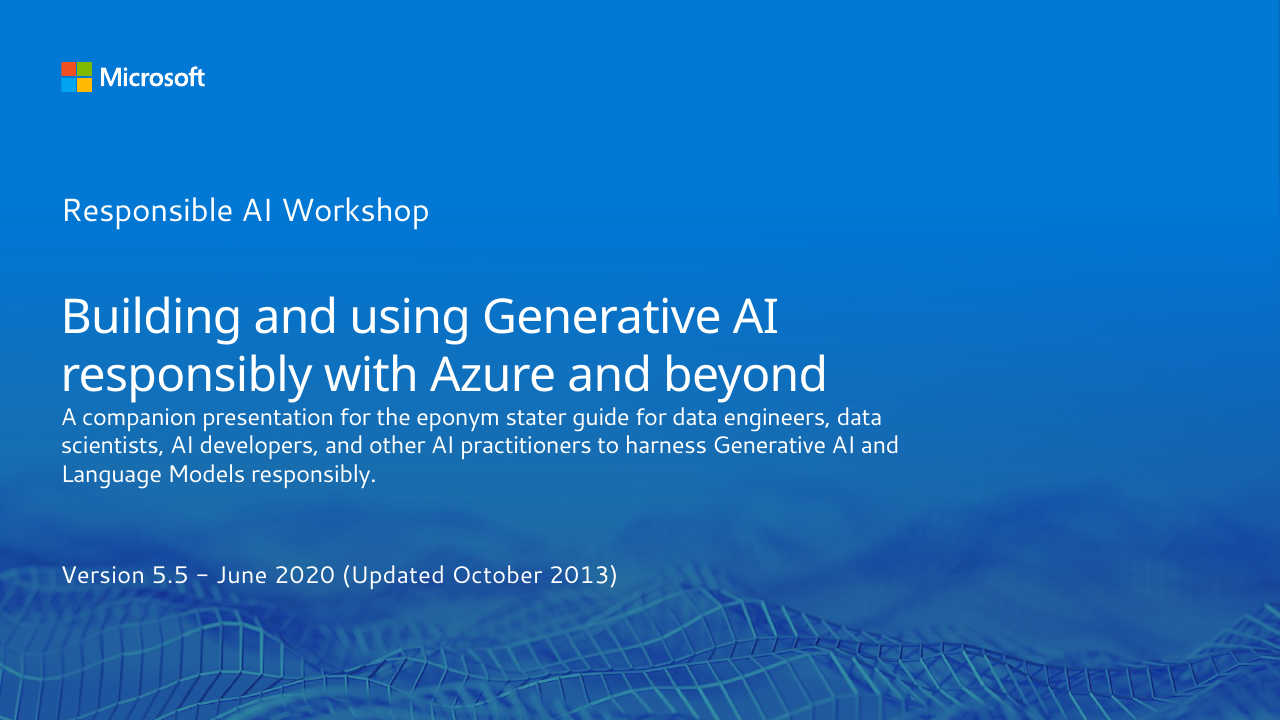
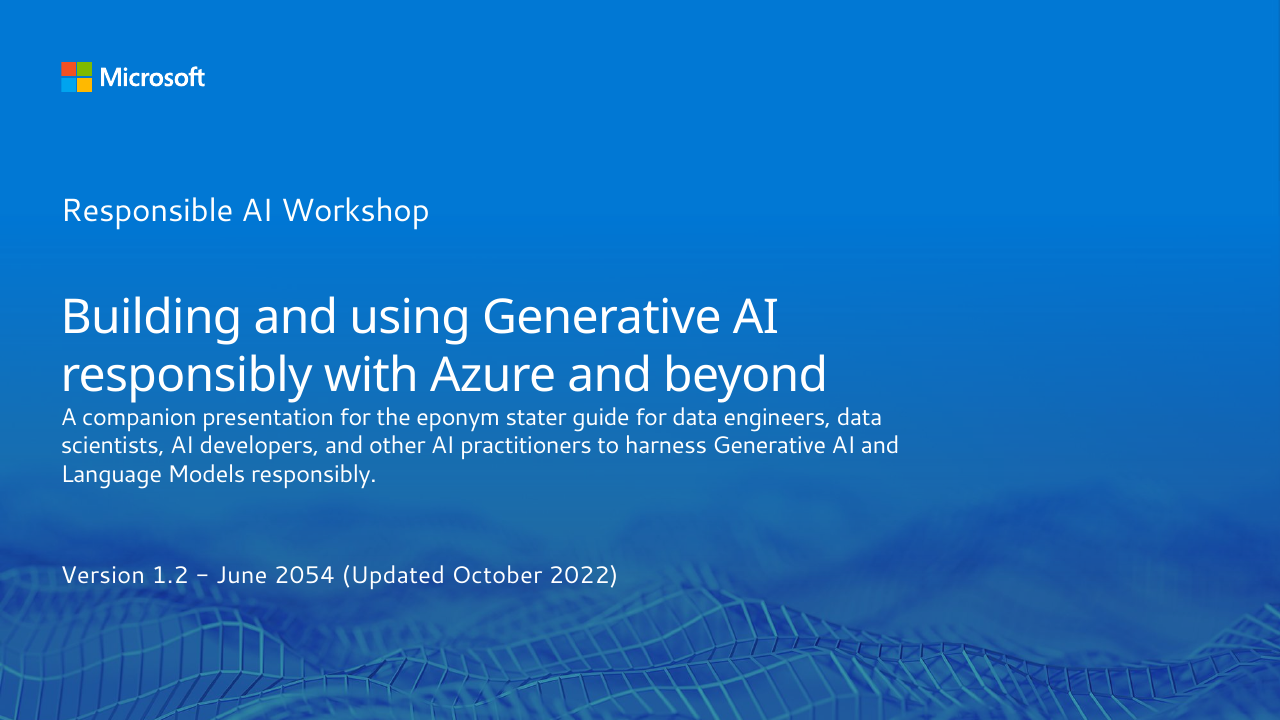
5.5: 5.5 -> 1.2 (170, 576)
2020: 2020 -> 2054 (305, 576)
2013: 2013 -> 2022 (584, 576)
